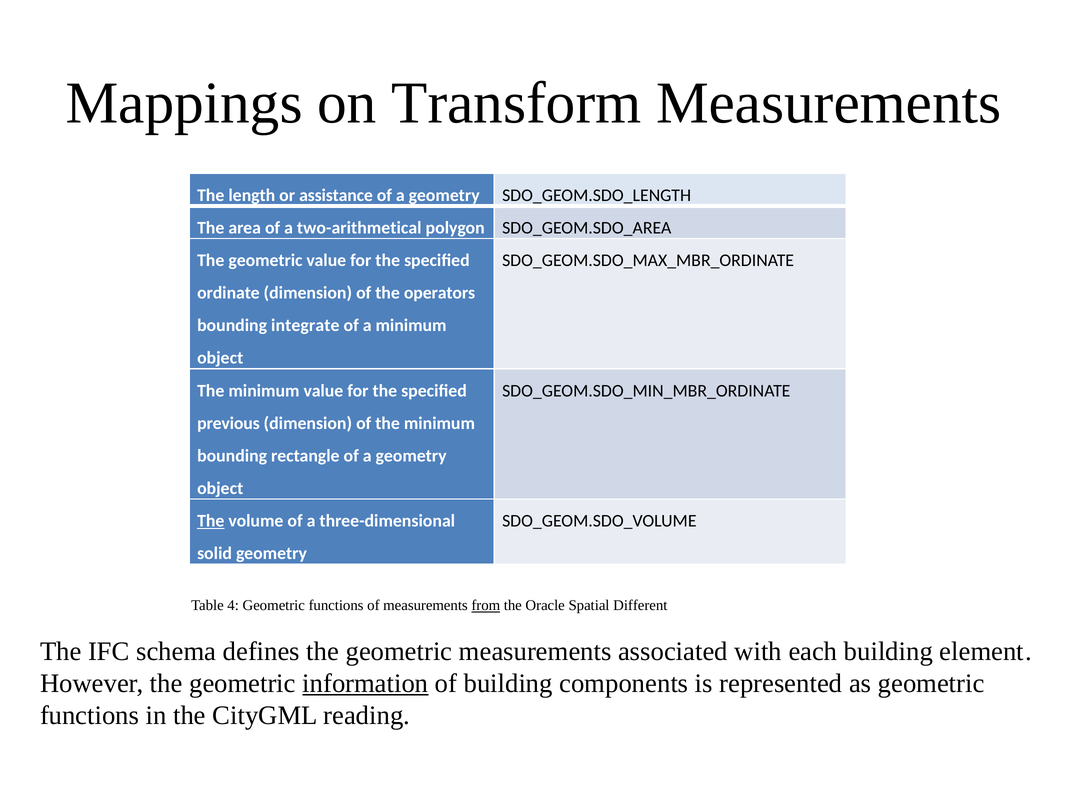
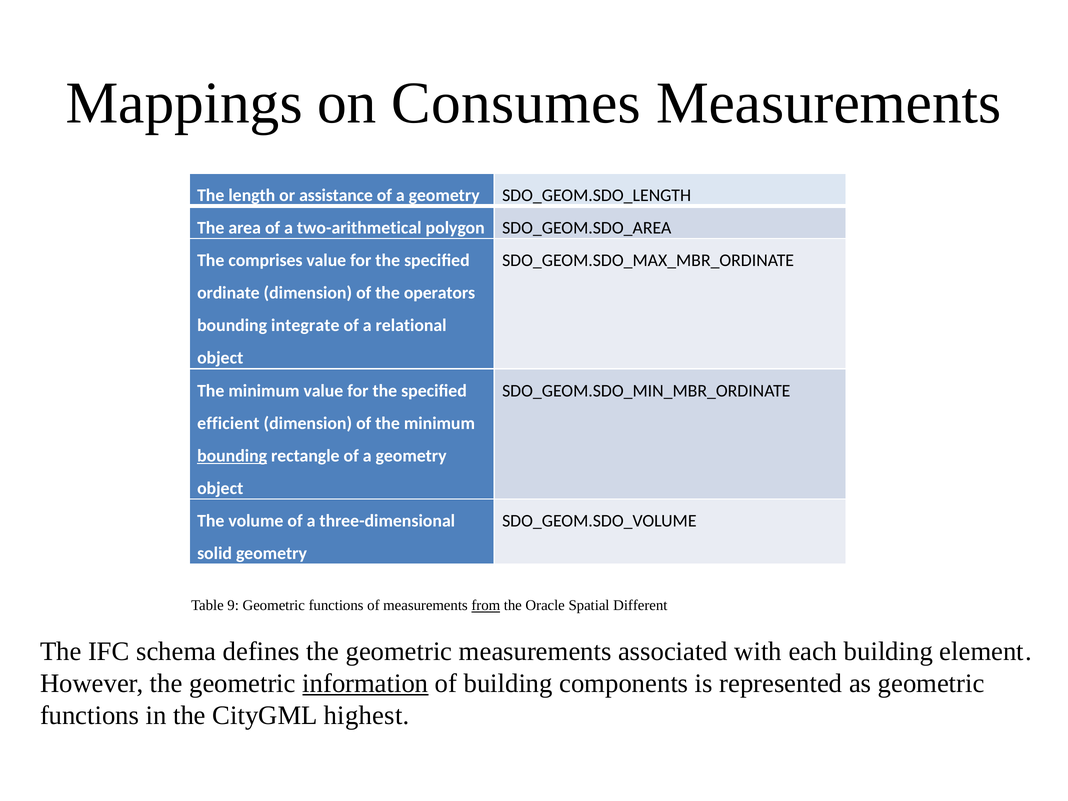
Transform: Transform -> Consumes (516, 103)
geometric: geometric -> comprises (265, 260)
a minimum: minimum -> relational (411, 326)
previous: previous -> efficient (228, 423)
bounding underline: none -> present (232, 456)
The underline: present -> none (211, 521)
4: 4 -> 9 (233, 606)
reading: reading -> highest (367, 715)
